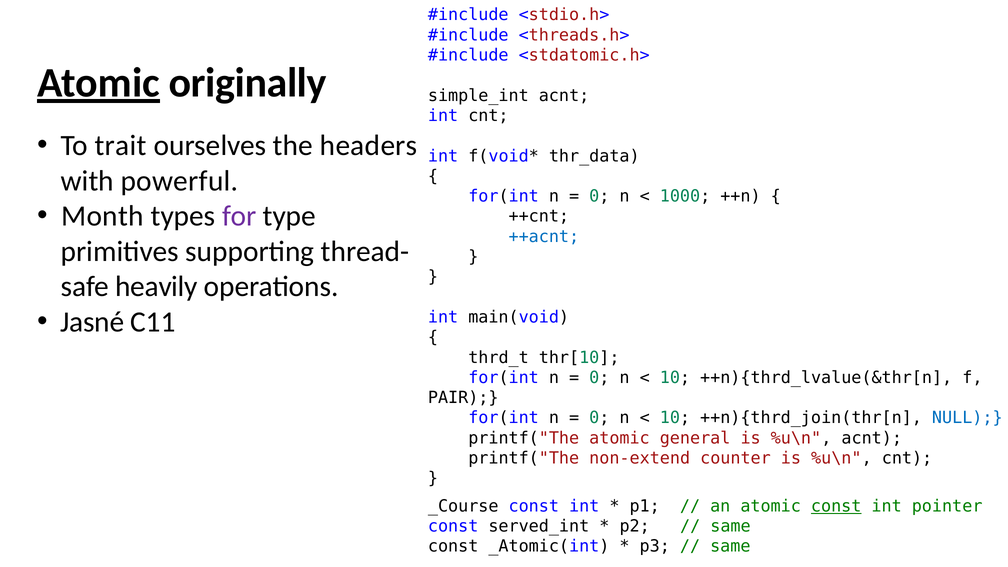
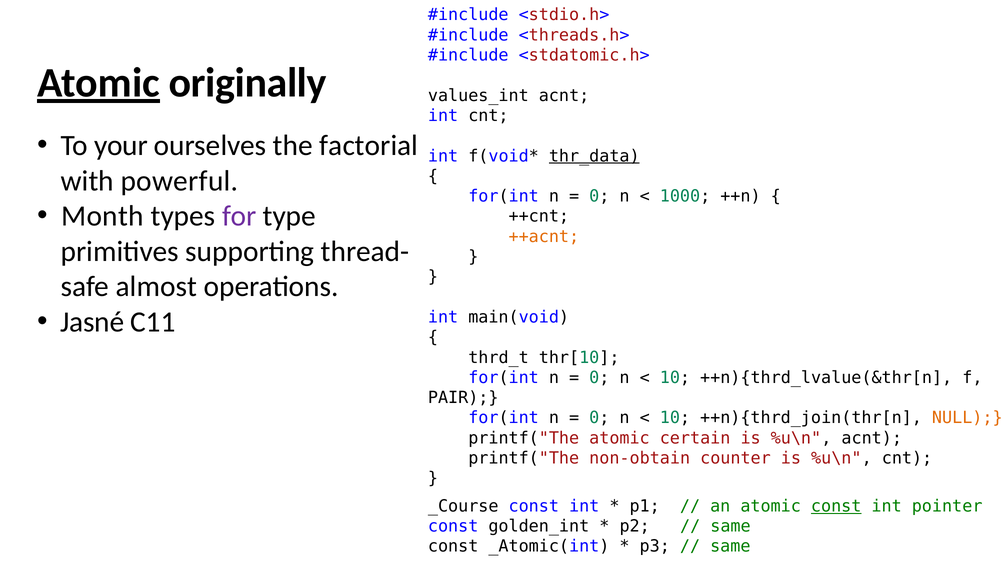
simple_int: simple_int -> values_int (478, 96)
trait: trait -> your (121, 146)
headers: headers -> factorial (369, 146)
thr_data underline: none -> present (594, 156)
++acnt colour: blue -> orange (544, 237)
heavily: heavily -> almost (156, 287)
NULL colour: blue -> orange (967, 418)
general: general -> certain (695, 438)
non-extend: non-extend -> non-obtain (640, 458)
served_int: served_int -> golden_int (539, 526)
